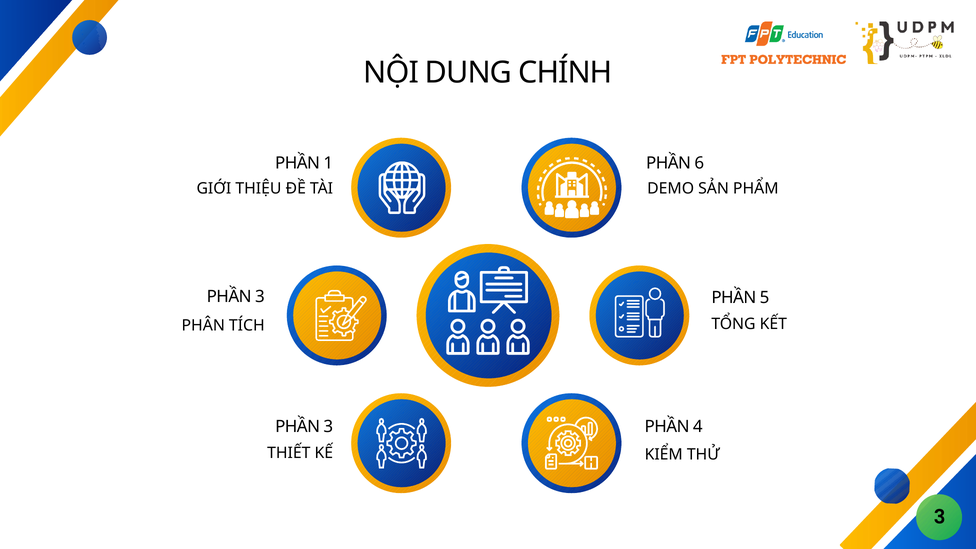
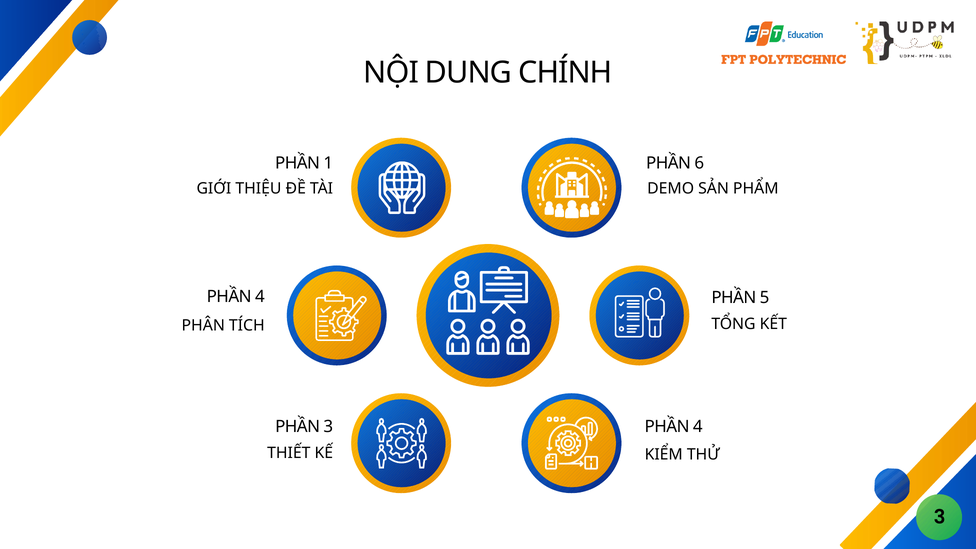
3: 3 -> 4 (260, 296)
